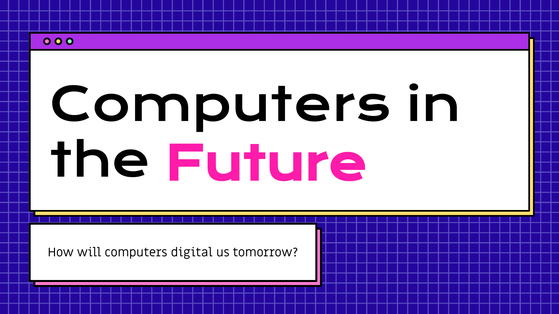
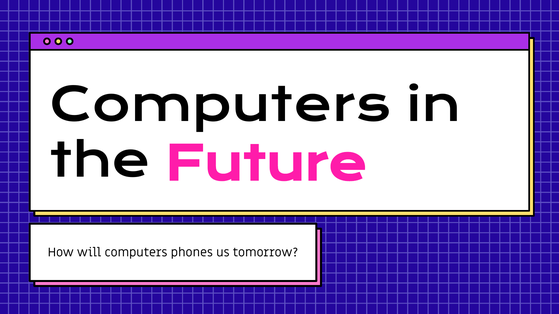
digital: digital -> phones (192, 253)
